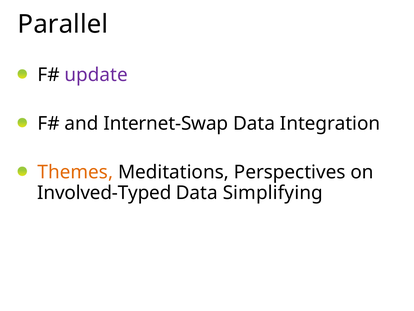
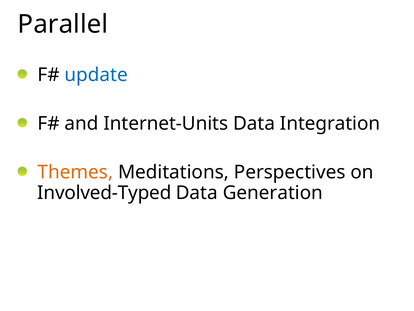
update colour: purple -> blue (96, 75)
Internet-Swap: Internet-Swap -> Internet-Units (166, 123)
Simplifying: Simplifying -> Generation (273, 192)
